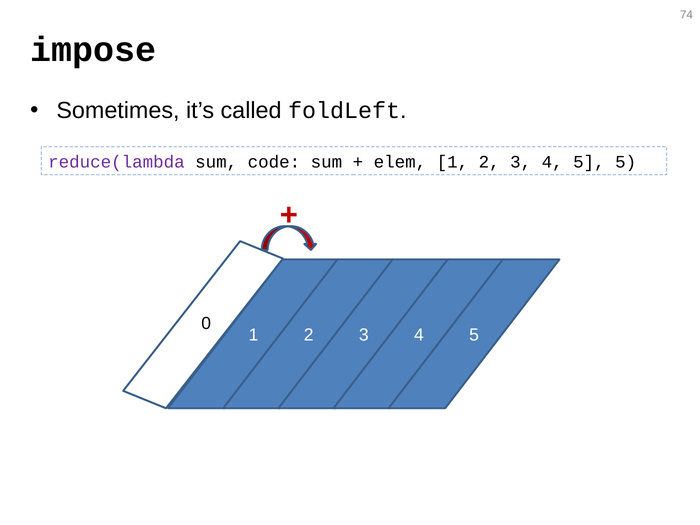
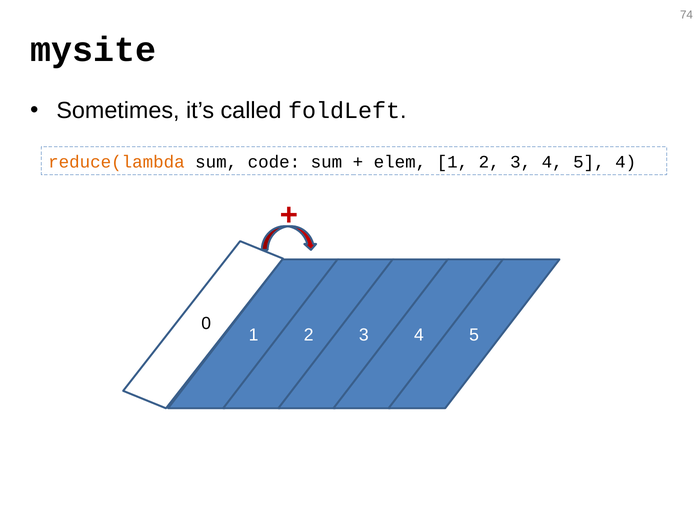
impose: impose -> mysite (93, 50)
reduce(lambda colour: purple -> orange (116, 162)
5 5: 5 -> 4 (626, 162)
